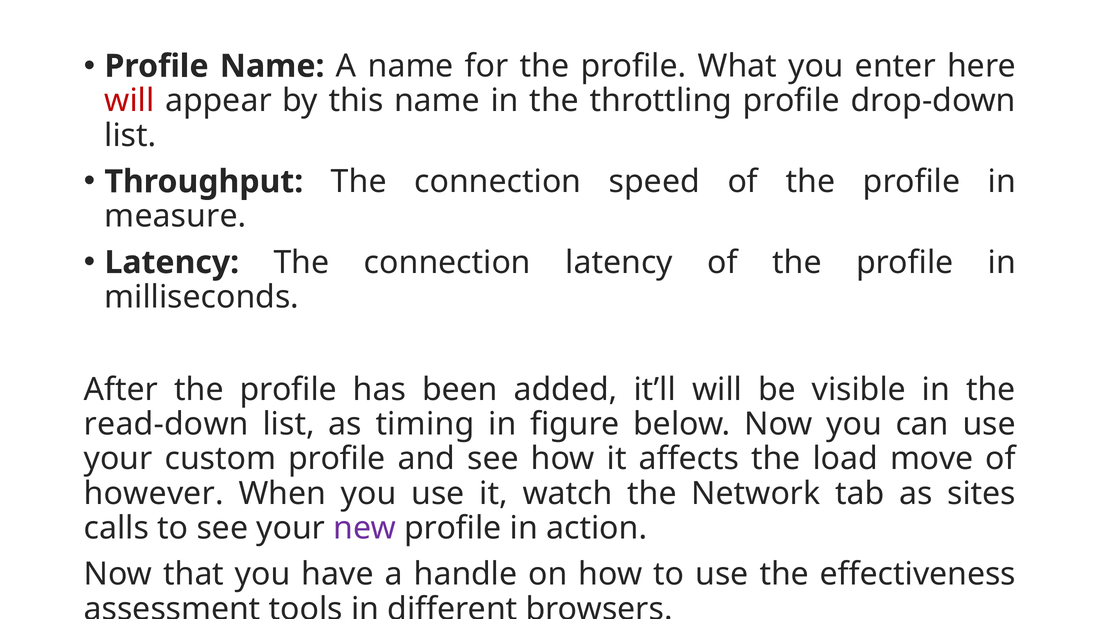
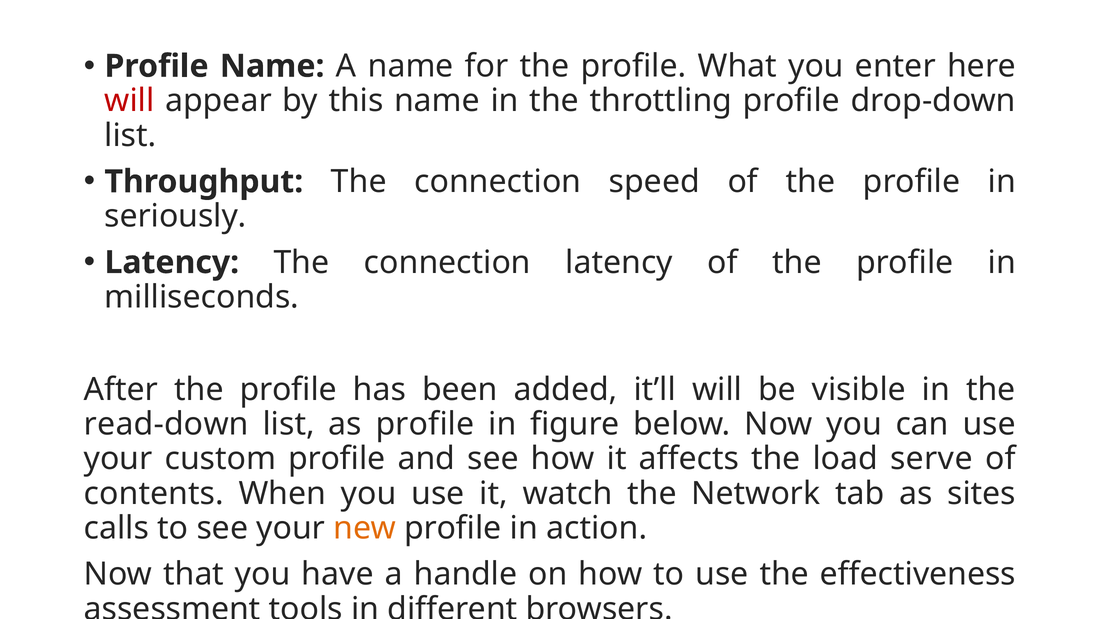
measure: measure -> seriously (175, 216)
as timing: timing -> profile (425, 424)
move: move -> serve (931, 459)
however: however -> contents (154, 493)
new colour: purple -> orange (365, 528)
